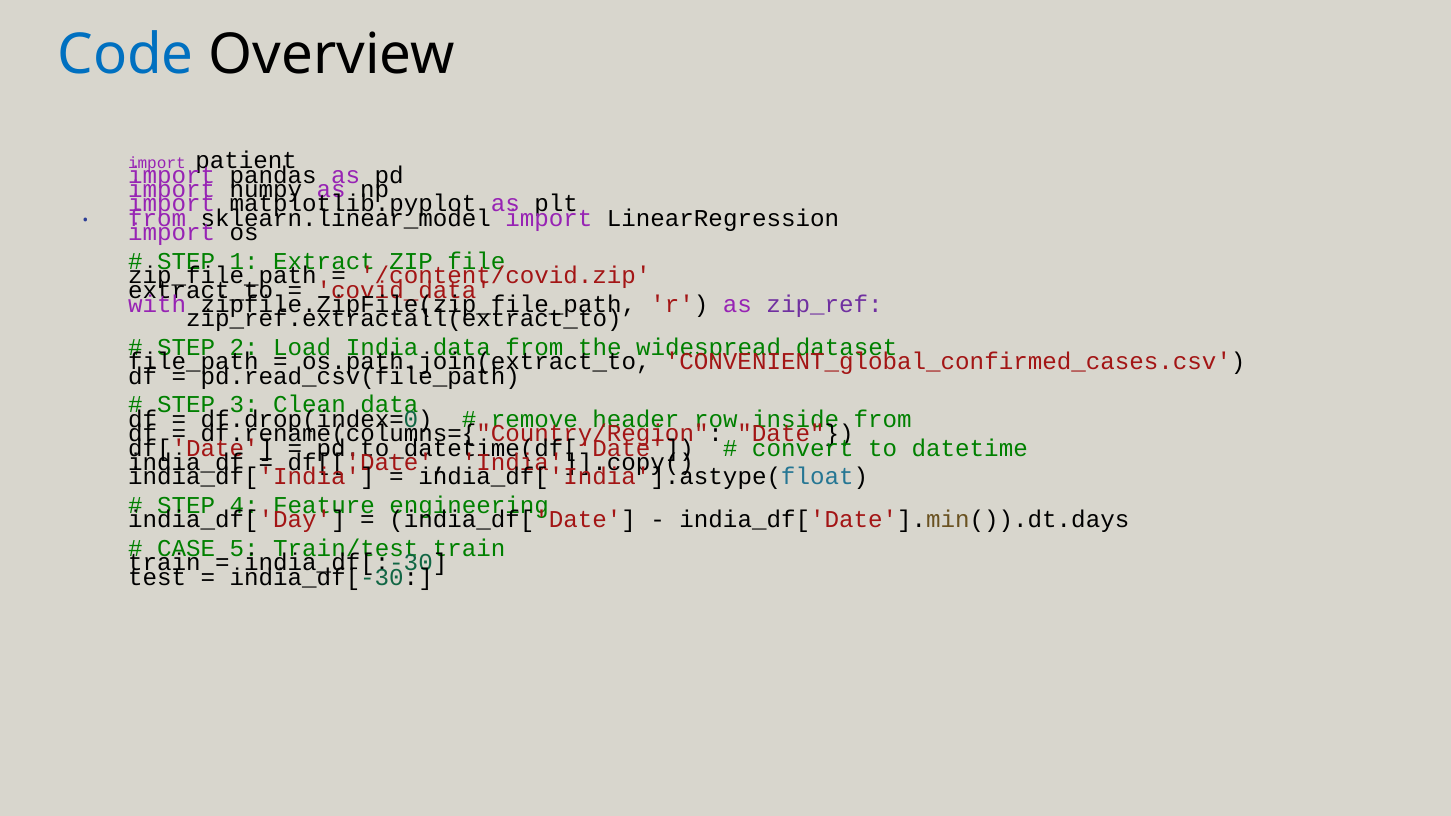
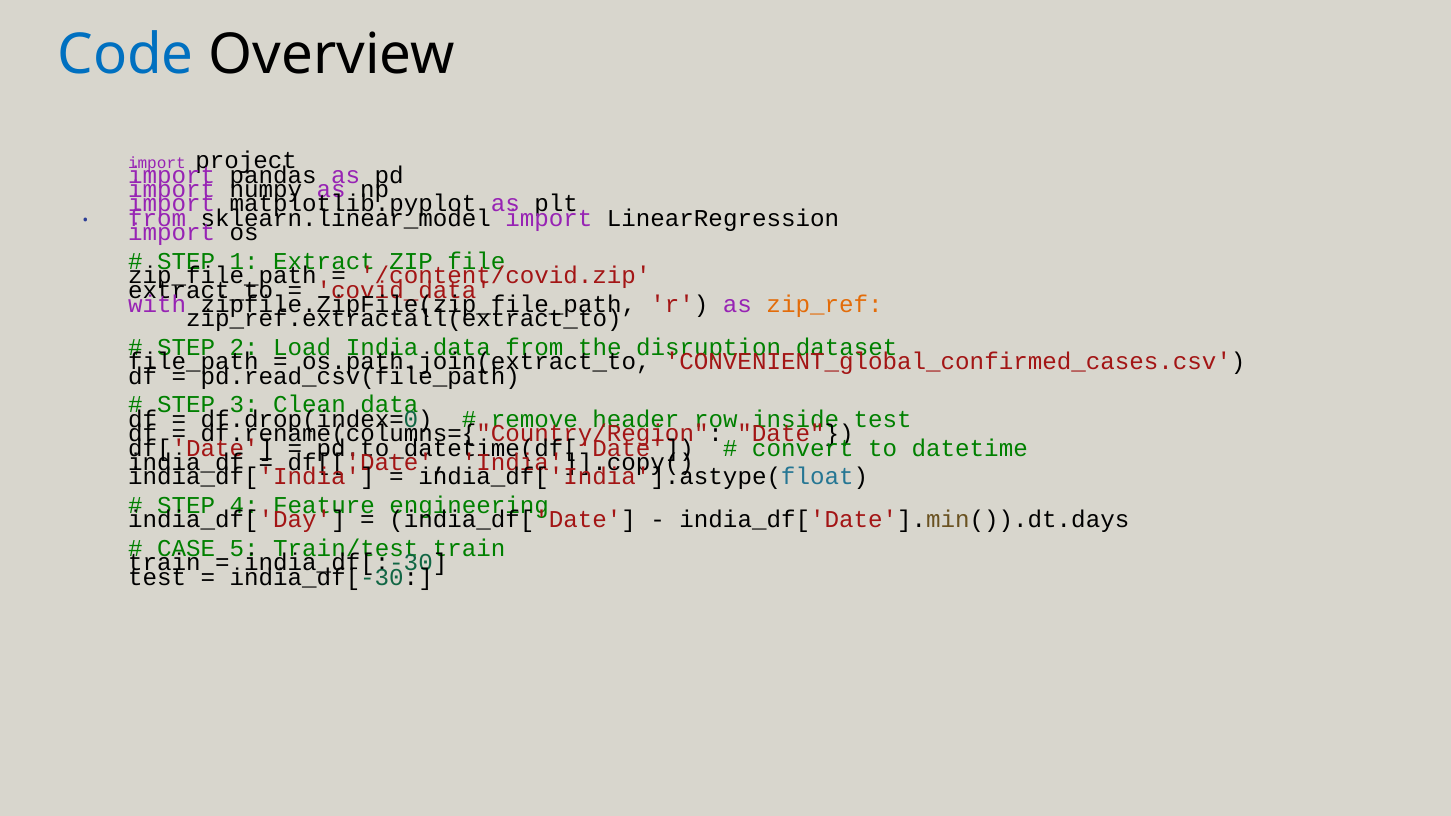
patient: patient -> project (246, 161)
zip_ref colour: purple -> orange (825, 304)
widespread: widespread -> disruption (709, 348)
from: from -> test (883, 419)
